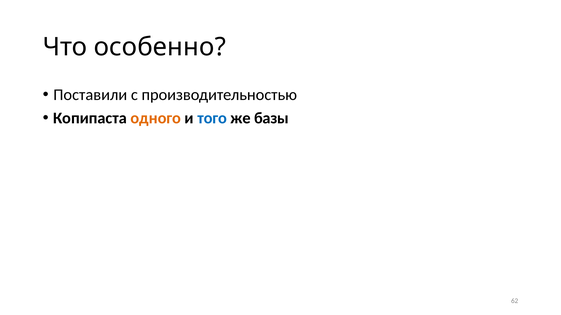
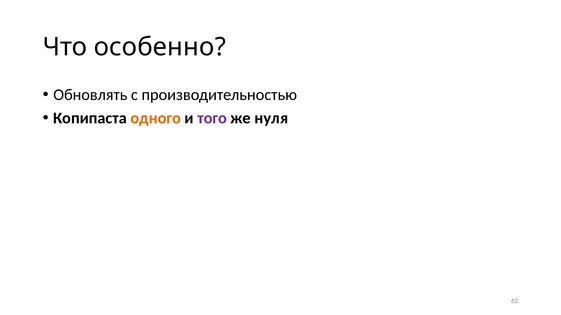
Поставили: Поставили -> Обновлять (90, 95)
того colour: blue -> purple (212, 118)
базы: базы -> нуля (271, 118)
